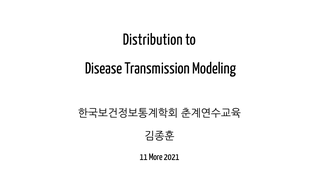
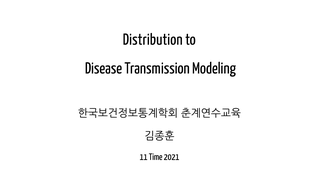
More: More -> Time (156, 156)
